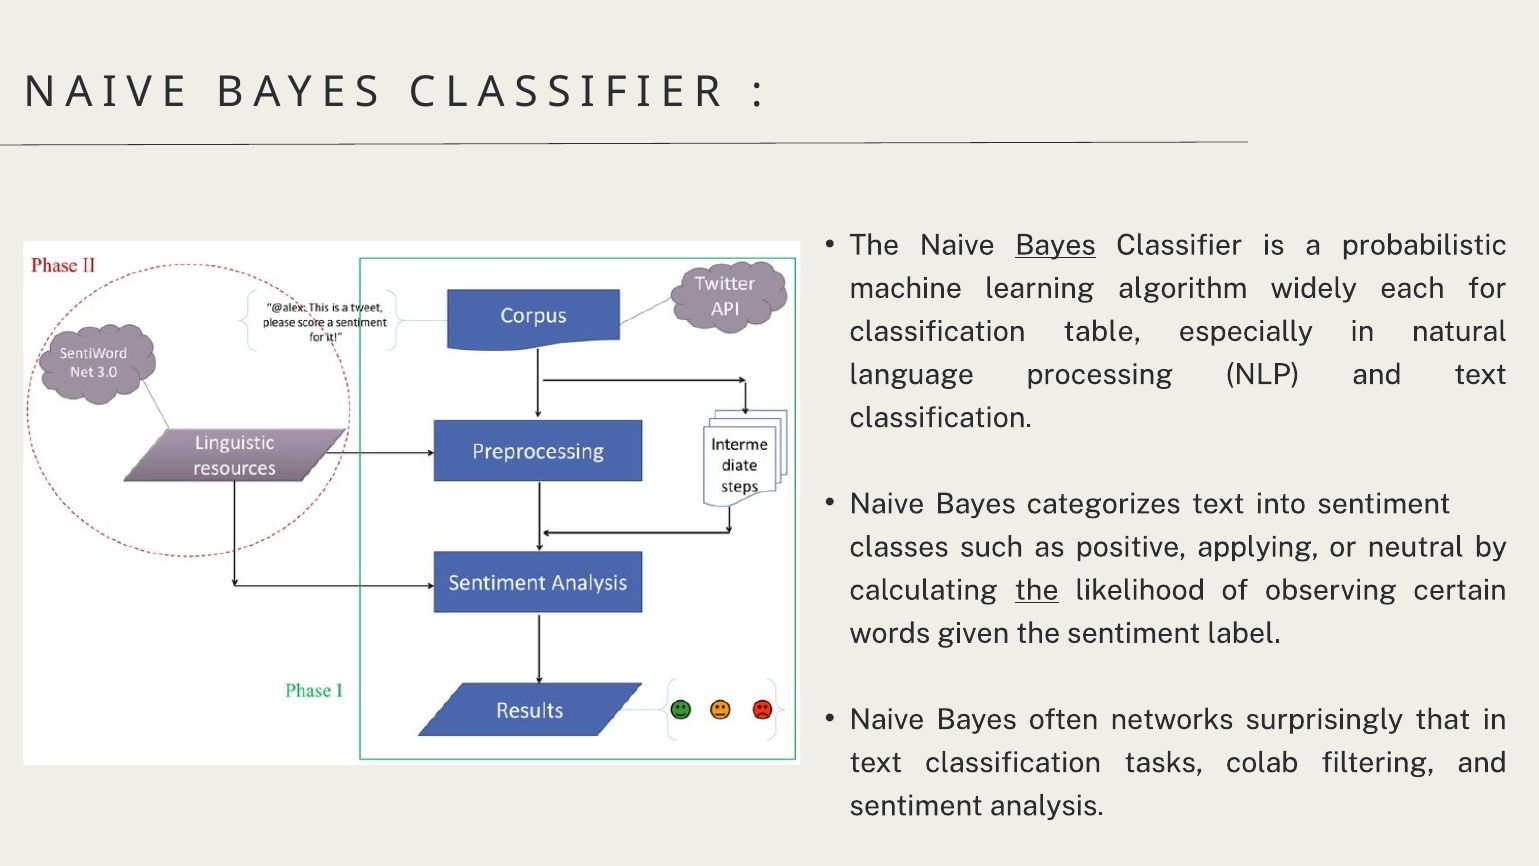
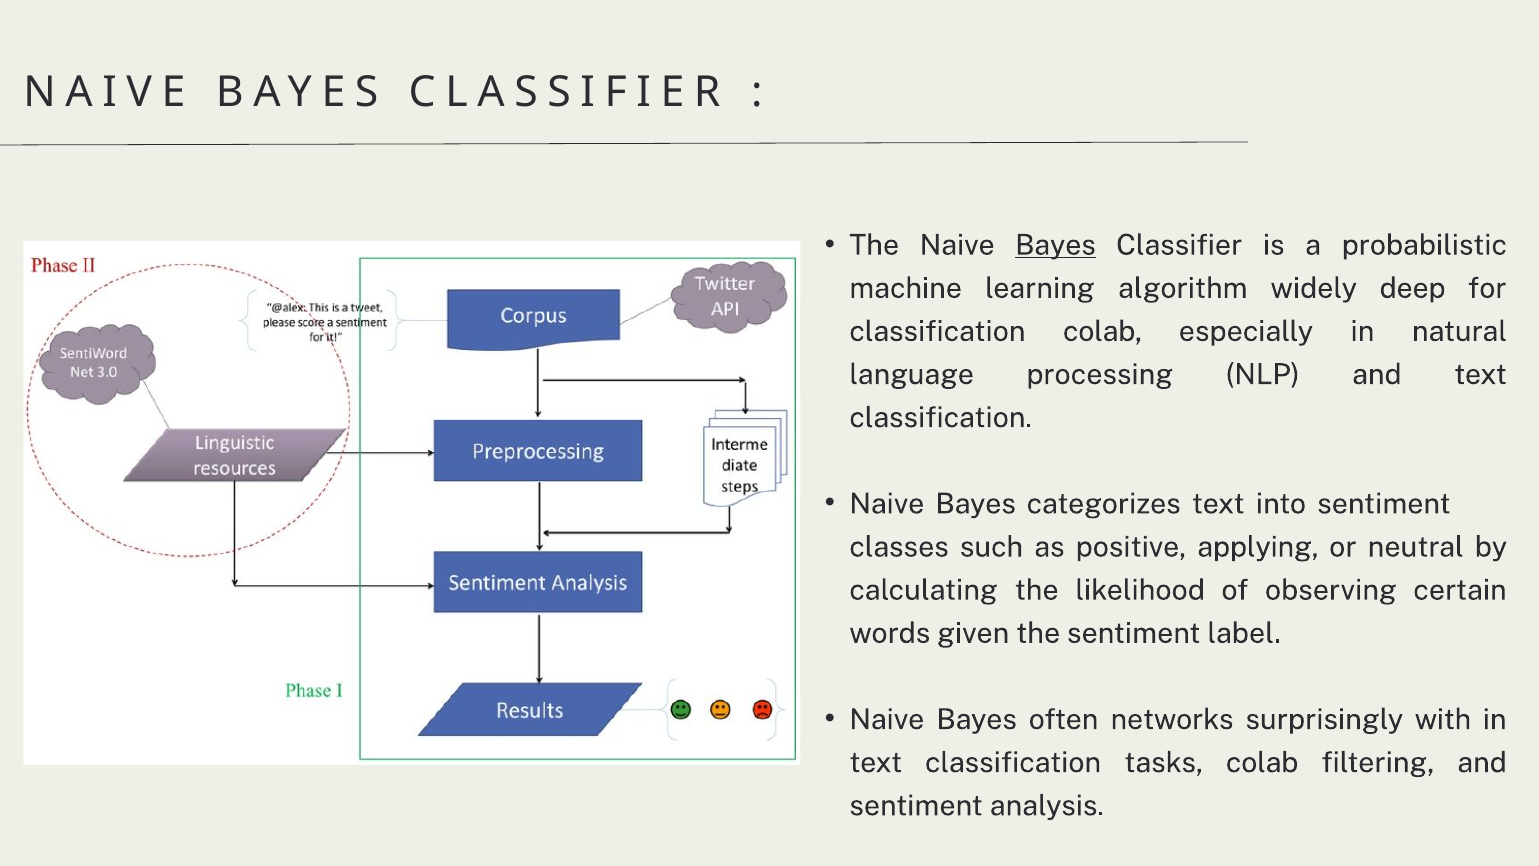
each: each -> deep (1413, 288)
classification table: table -> colab (1102, 331)
the underline: present -> none (1037, 590)
that: that -> with (1443, 719)
